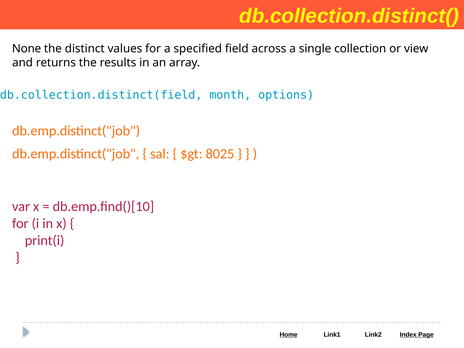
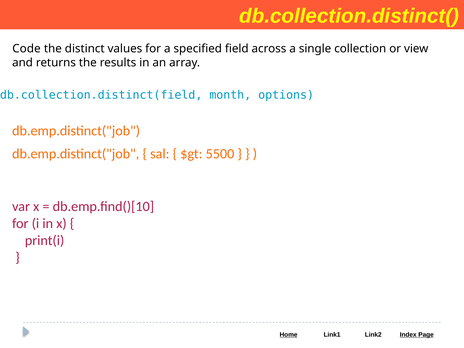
None: None -> Code (26, 49)
8025: 8025 -> 5500 (220, 154)
